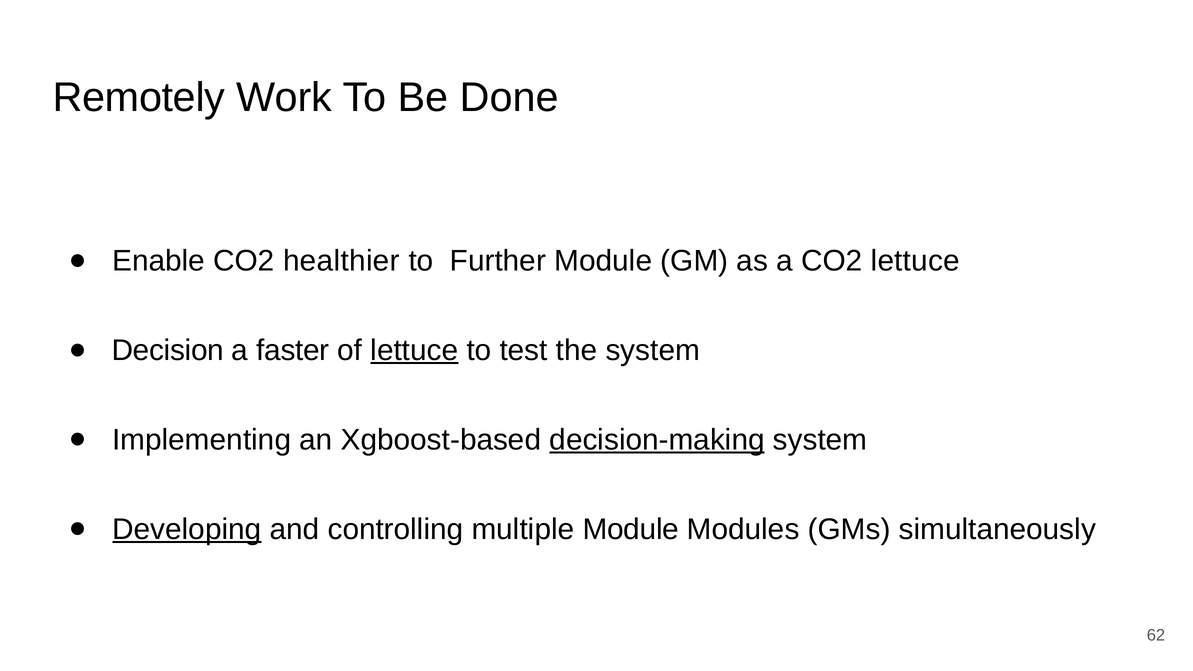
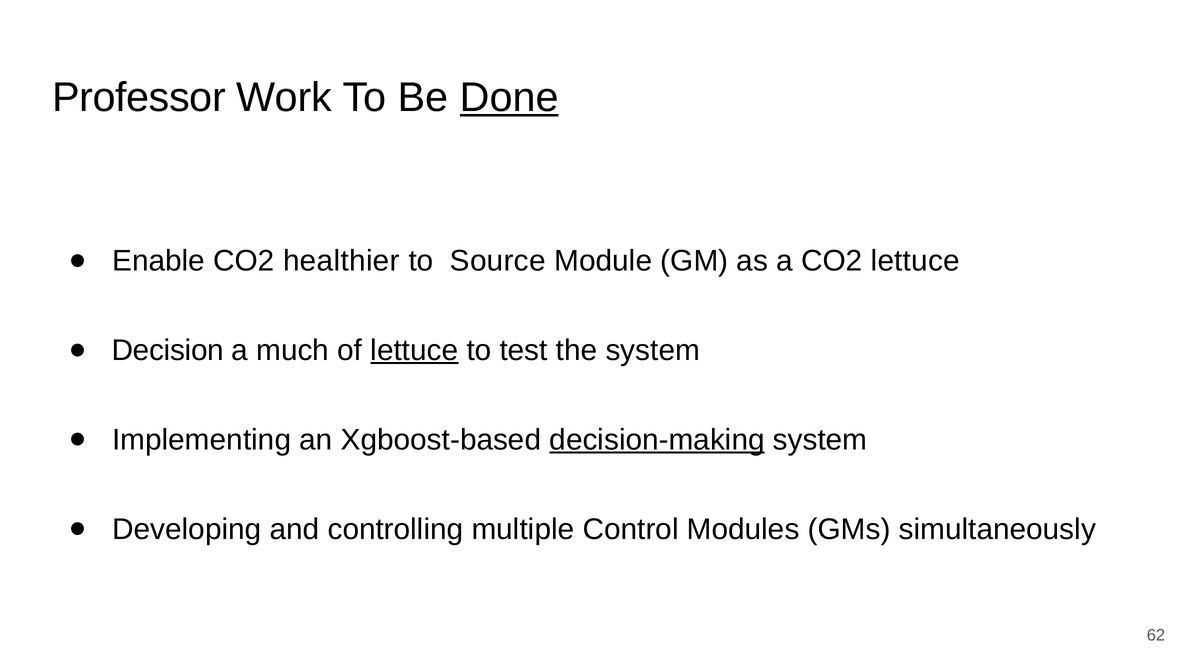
Remotely: Remotely -> Professor (139, 98)
Done underline: none -> present (509, 98)
Further: Further -> Source (498, 261)
faster: faster -> much (293, 350)
Developing underline: present -> none (187, 529)
multiple Module: Module -> Control (631, 529)
